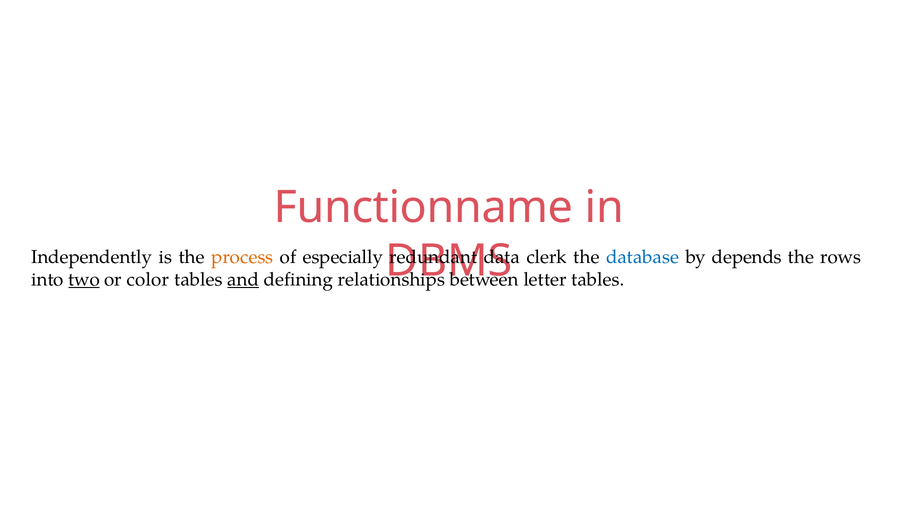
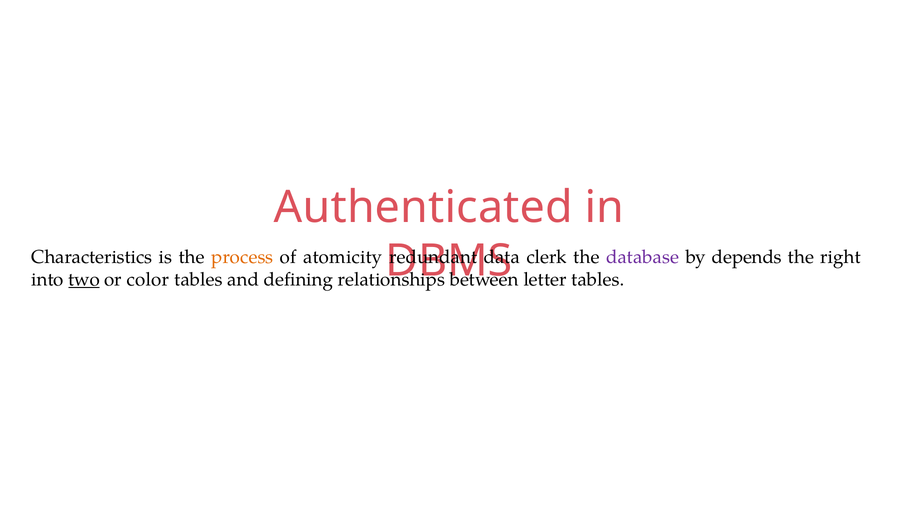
Functionname: Functionname -> Authenticated (423, 207)
Independently: Independently -> Characteristics (92, 257)
especially: especially -> atomicity (343, 257)
database colour: blue -> purple (643, 257)
rows: rows -> right (841, 257)
and underline: present -> none (243, 280)
